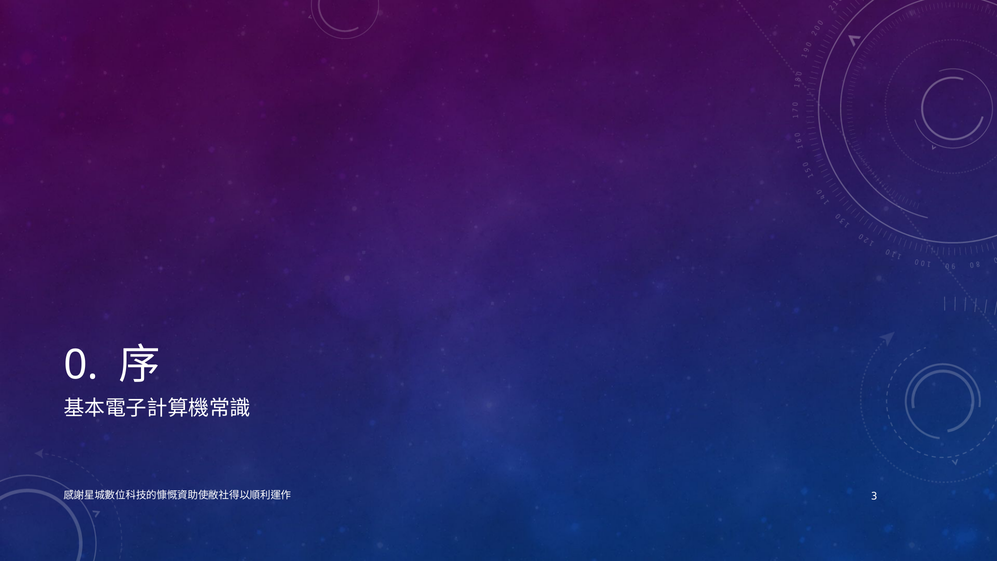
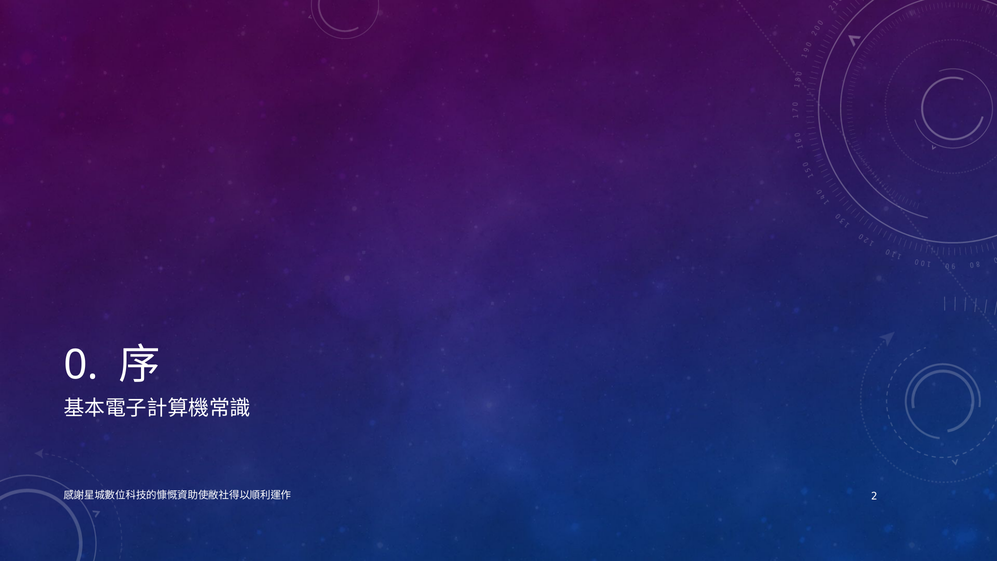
3: 3 -> 2 (874, 496)
